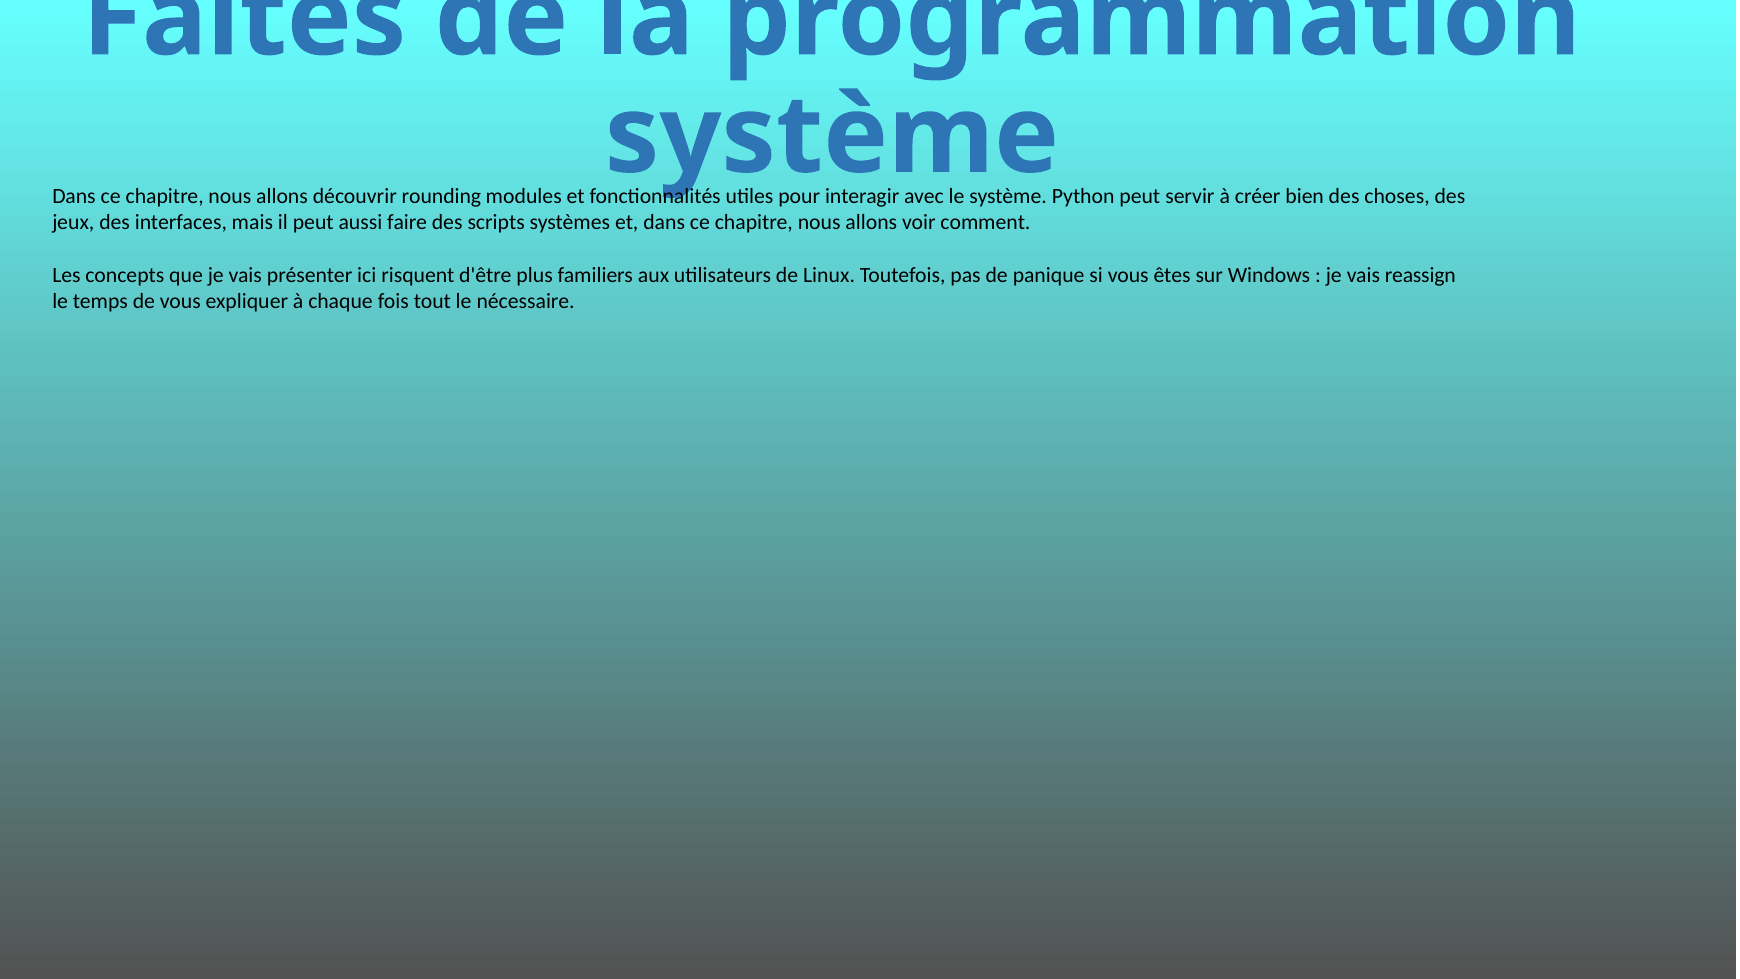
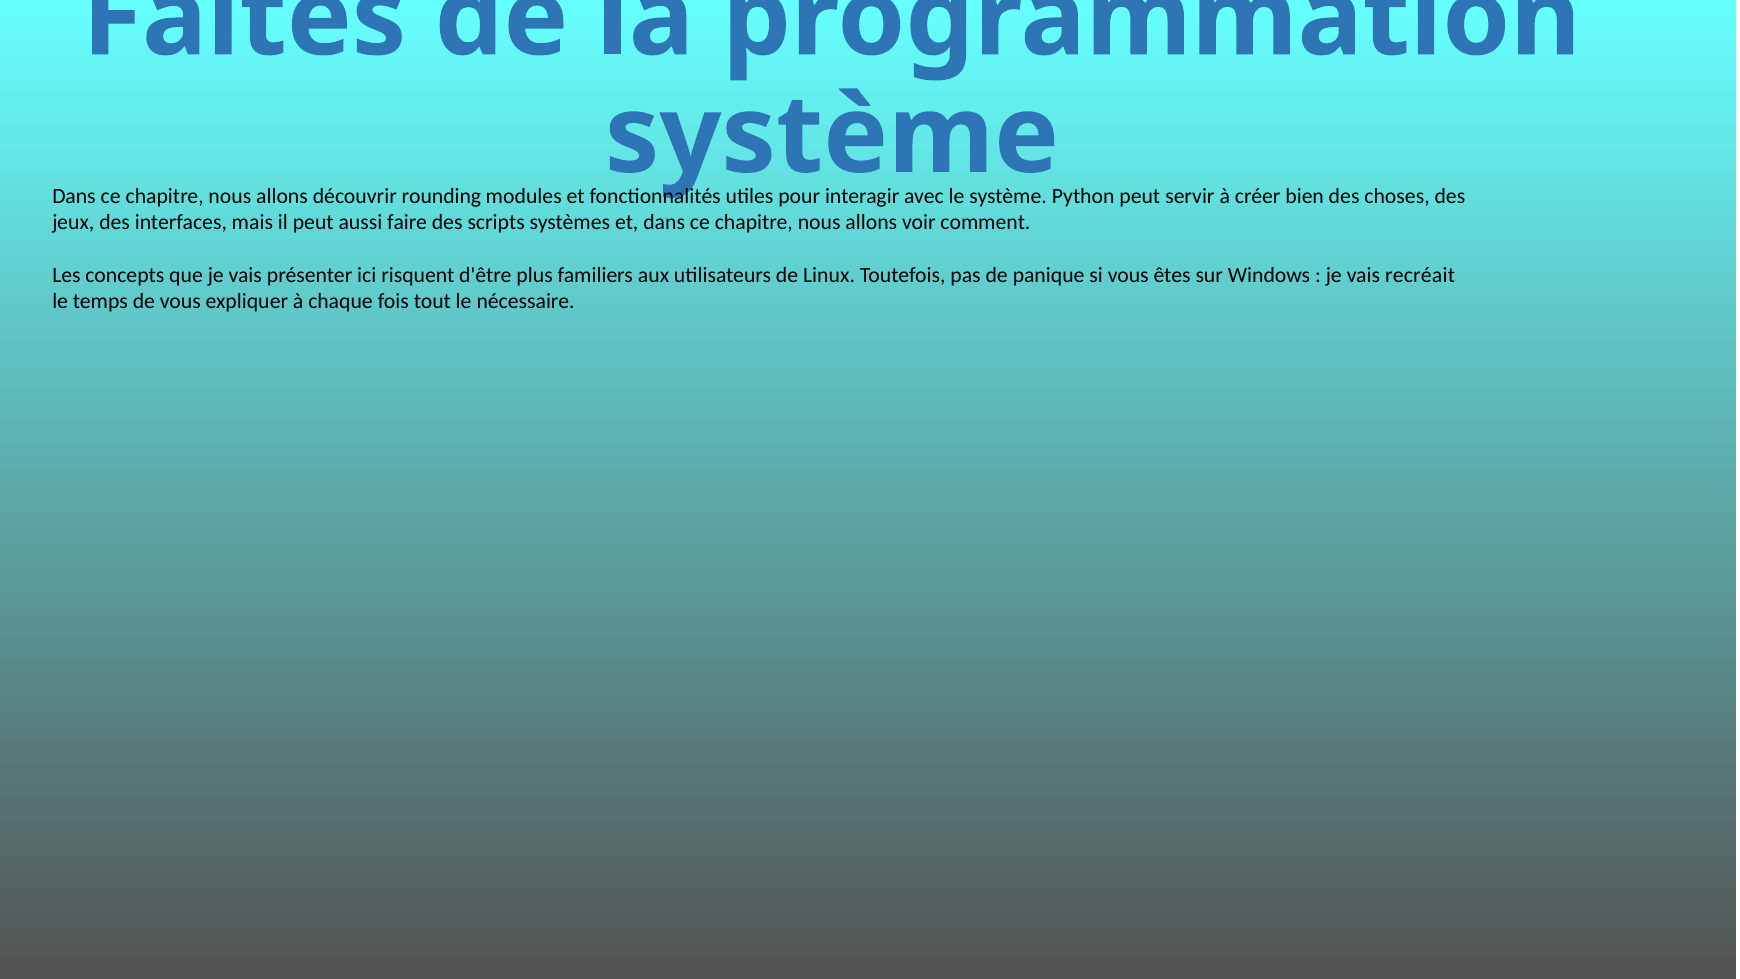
reassign: reassign -> recréait (1420, 275)
